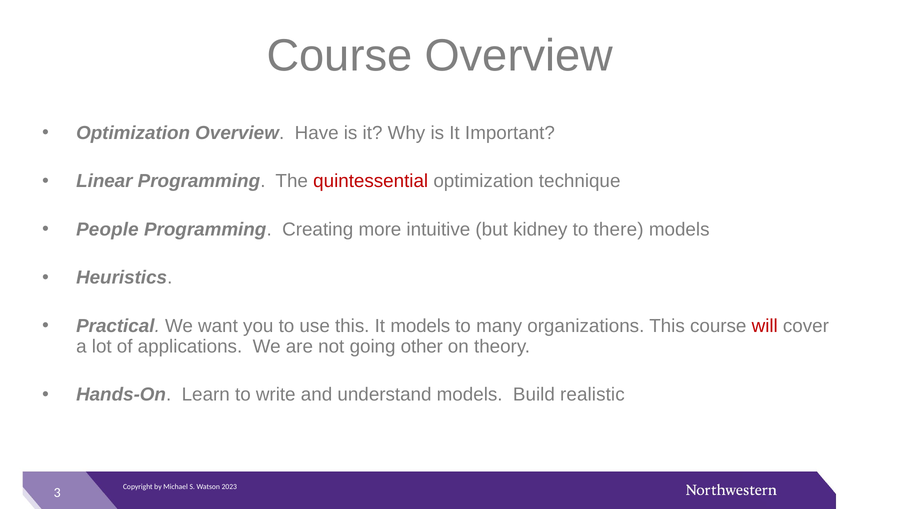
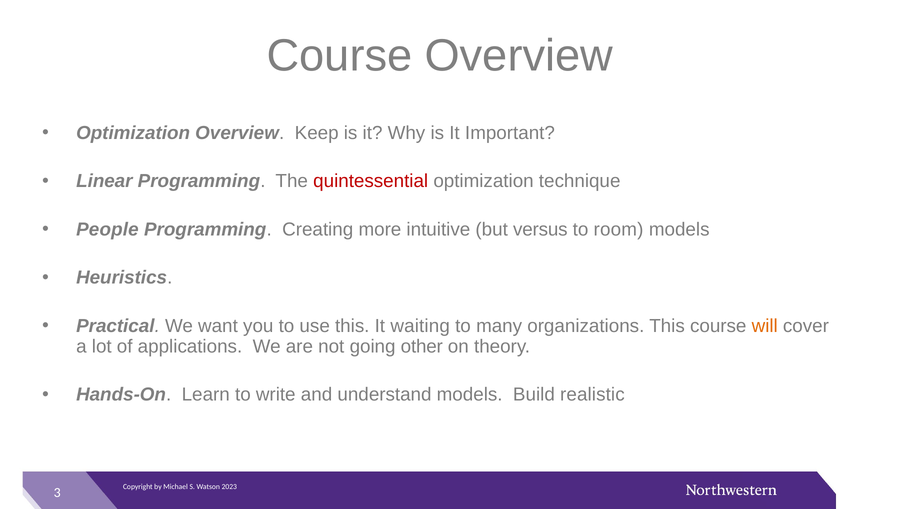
Have: Have -> Keep (317, 133)
kidney: kidney -> versus (540, 229)
there: there -> room (619, 229)
It models: models -> waiting (420, 326)
will colour: red -> orange (765, 326)
